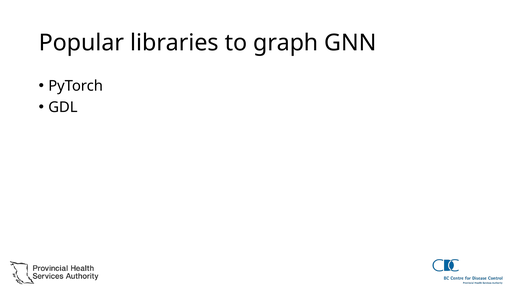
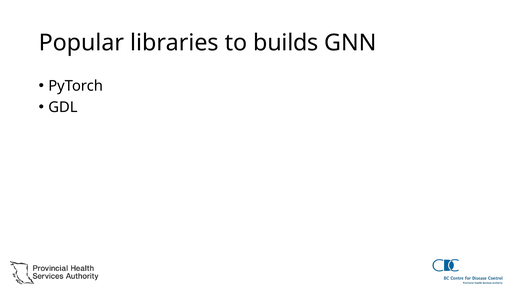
graph: graph -> builds (286, 43)
